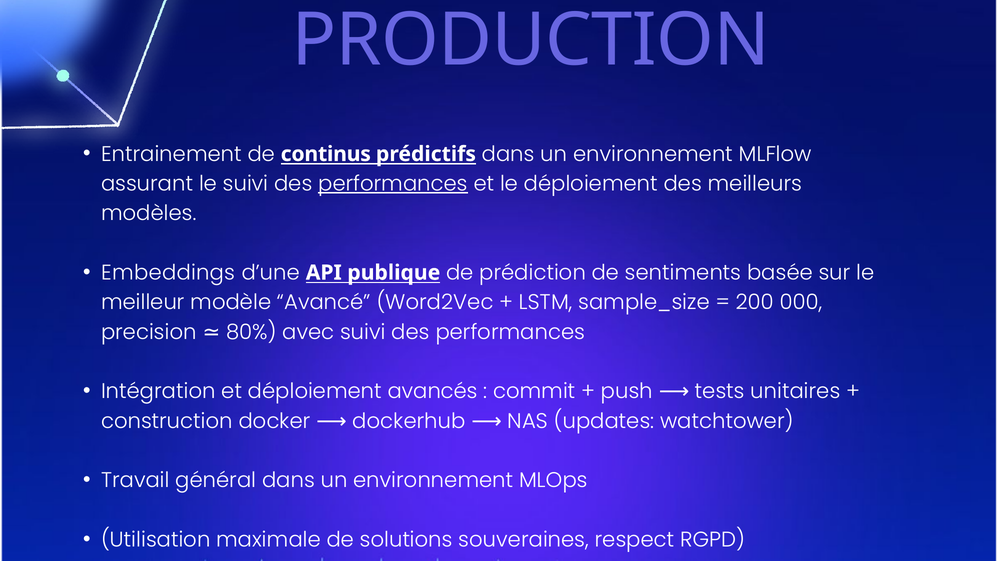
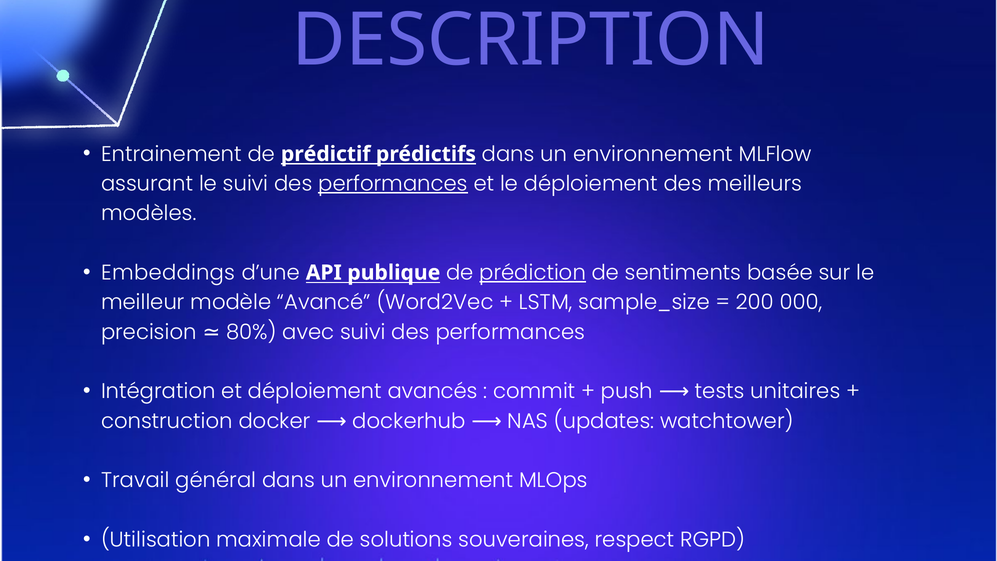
PRODUCTION: PRODUCTION -> DESCRIPTION (530, 41)
continus: continus -> prédictif (326, 154)
prédiction underline: none -> present (533, 273)
